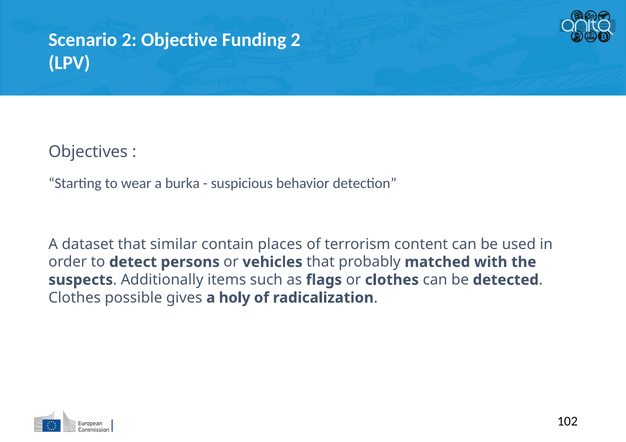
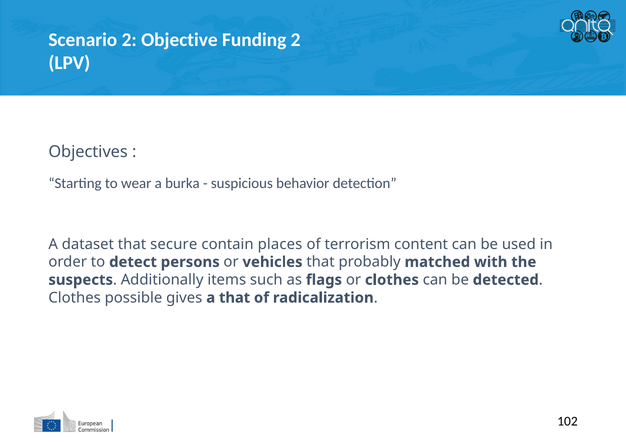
similar: similar -> secure (174, 245)
a holy: holy -> that (235, 298)
